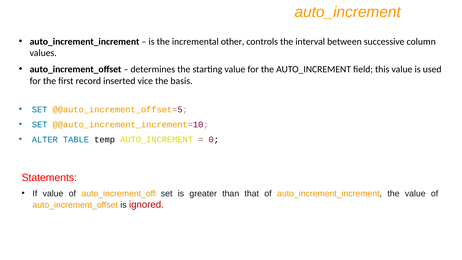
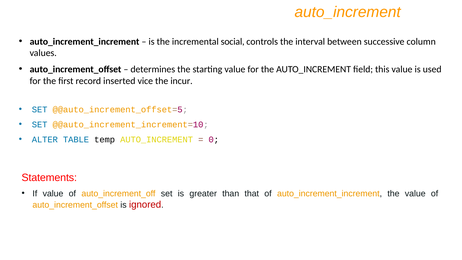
other: other -> social (233, 42)
basis: basis -> incur (182, 81)
